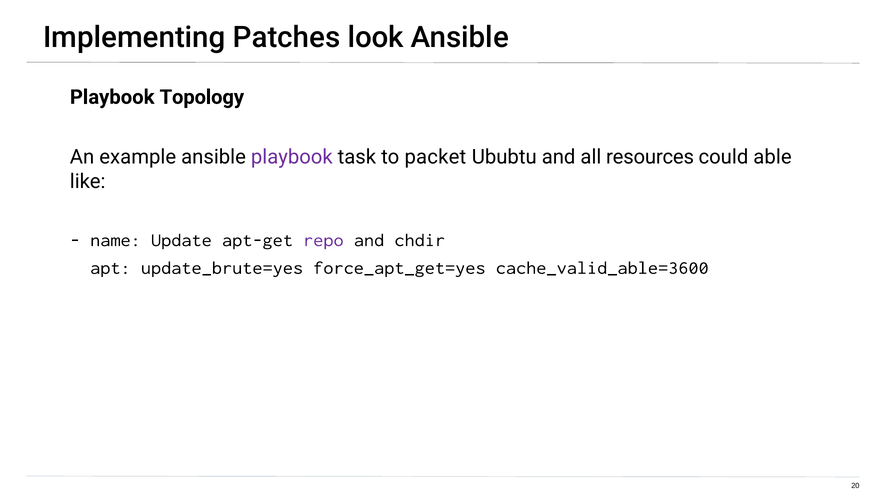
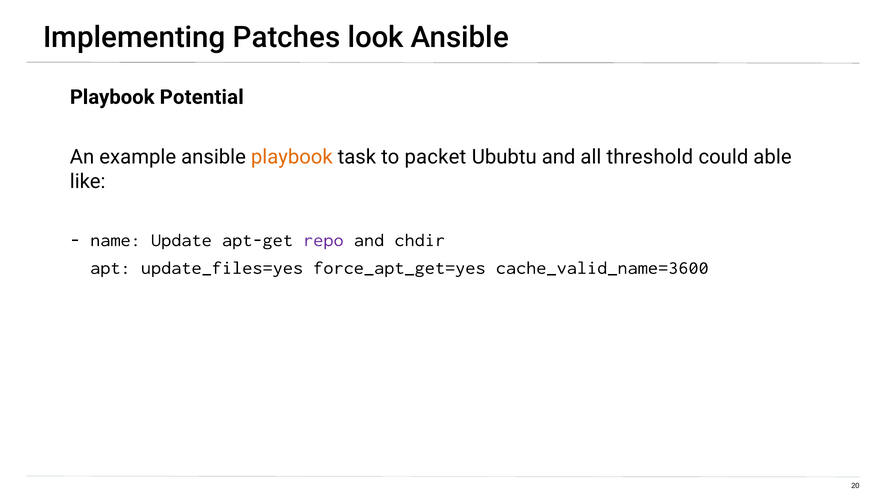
Topology: Topology -> Potential (202, 97)
playbook colour: purple -> orange (292, 157)
resources: resources -> threshold (650, 157)
update_brute=yes: update_brute=yes -> update_files=yes (222, 267)
cache_valid_able=3600: cache_valid_able=3600 -> cache_valid_name=3600 (602, 267)
